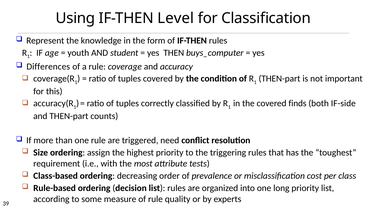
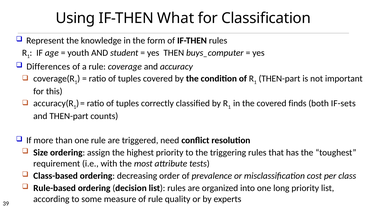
Level: Level -> What (176, 18)
IF-side: IF-side -> IF-sets (343, 103)
